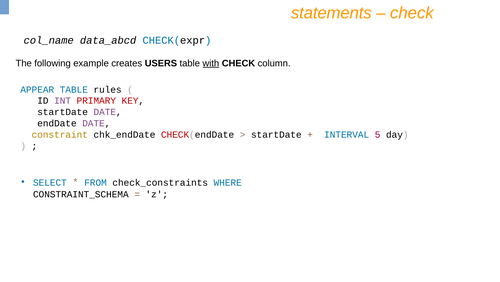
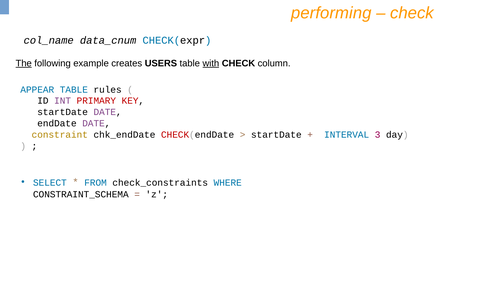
statements: statements -> performing (331, 13)
data_abcd: data_abcd -> data_cnum (108, 40)
The underline: none -> present (24, 63)
5: 5 -> 3 (378, 134)
